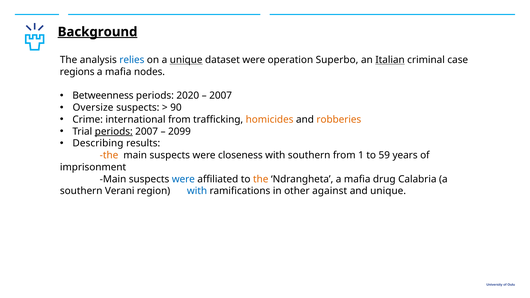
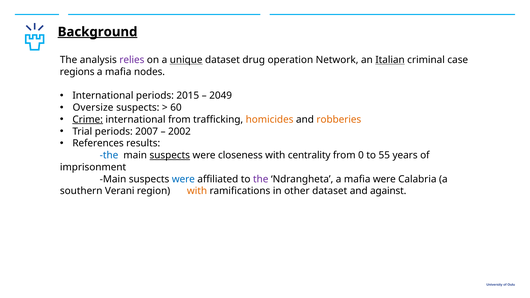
relies colour: blue -> purple (132, 60)
dataset were: were -> drug (254, 60)
Superbo: Superbo -> Network (337, 60)
Betweenness: Betweenness -> International (103, 96)
2020: 2020 -> 2015 (188, 96)
2007: 2007 -> 2049 (221, 96)
90: 90 -> 60 (176, 108)
Crime underline: none -> present (88, 120)
periods underline: present -> none (114, 131)
2099: 2099 -> 2002 (179, 131)
Describing: Describing -> References (98, 143)
the colour: orange -> blue (109, 155)
suspects underline: none -> present (170, 155)
with southern: southern -> centrality (309, 155)
1: 1 -> 0 (361, 155)
59: 59 -> 55 (384, 155)
the colour: orange -> purple (261, 179)
mafia drug: drug -> were (384, 179)
with colour: blue -> orange (197, 191)
other against: against -> dataset (330, 191)
and unique: unique -> against (388, 191)
